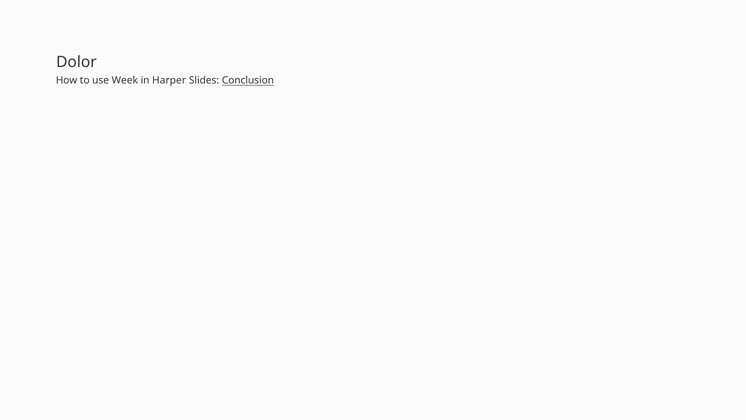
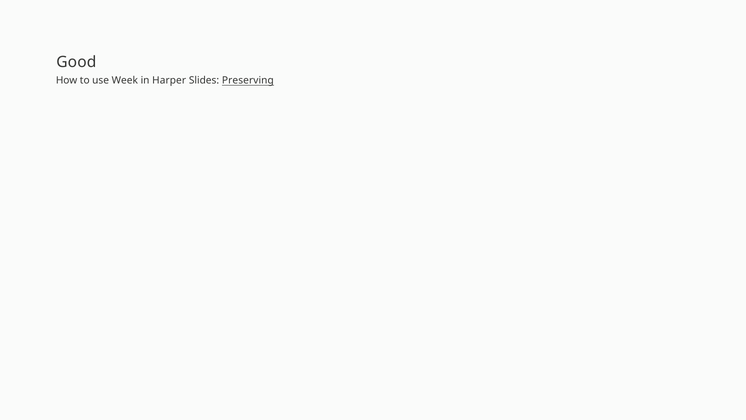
Dolor: Dolor -> Good (76, 62)
Conclusion: Conclusion -> Preserving (248, 81)
